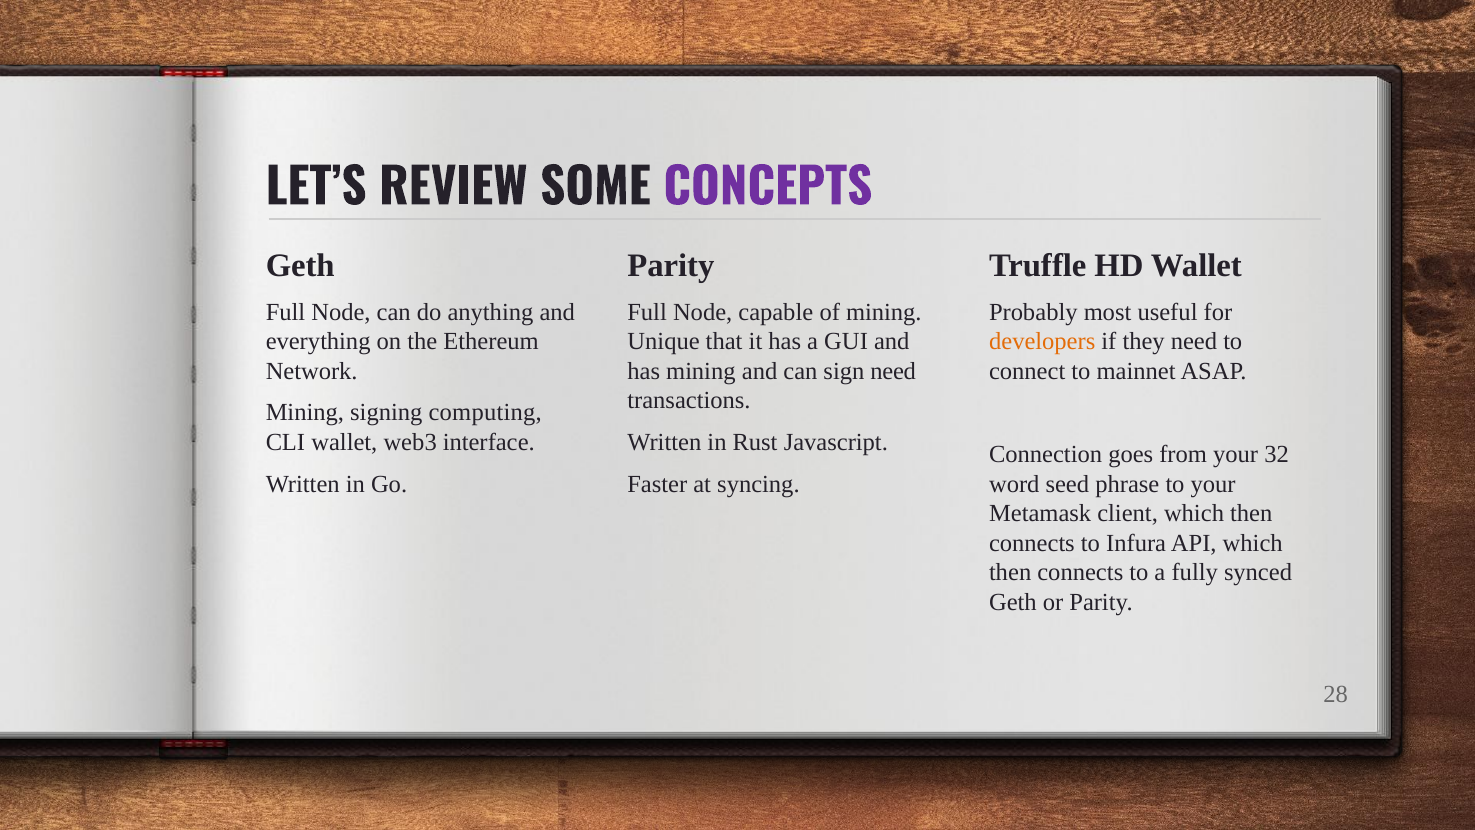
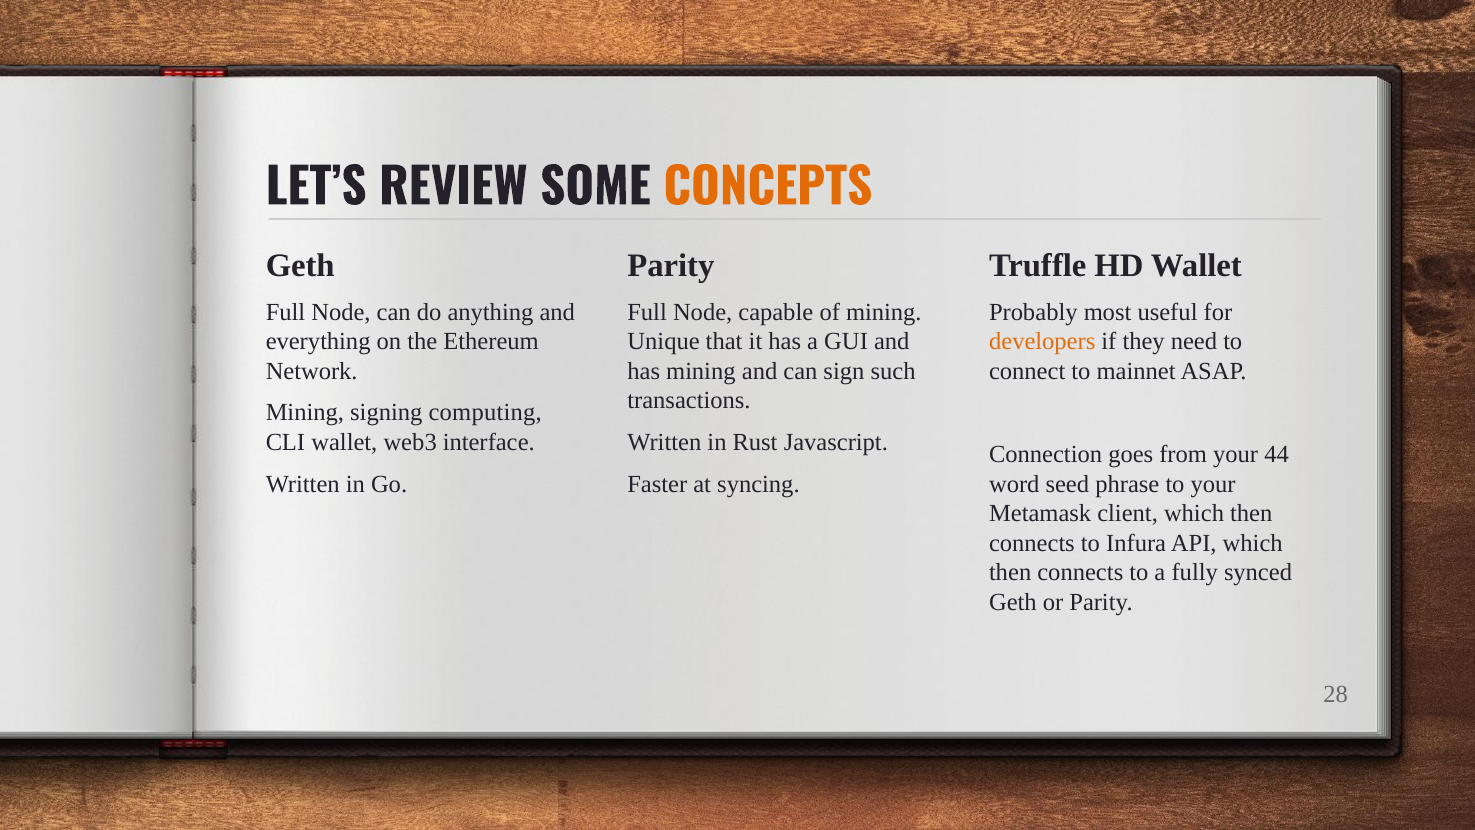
CONCEPTS colour: purple -> orange (768, 188)
sign need: need -> such (893, 371)
32: 32 -> 44 (1277, 454)
